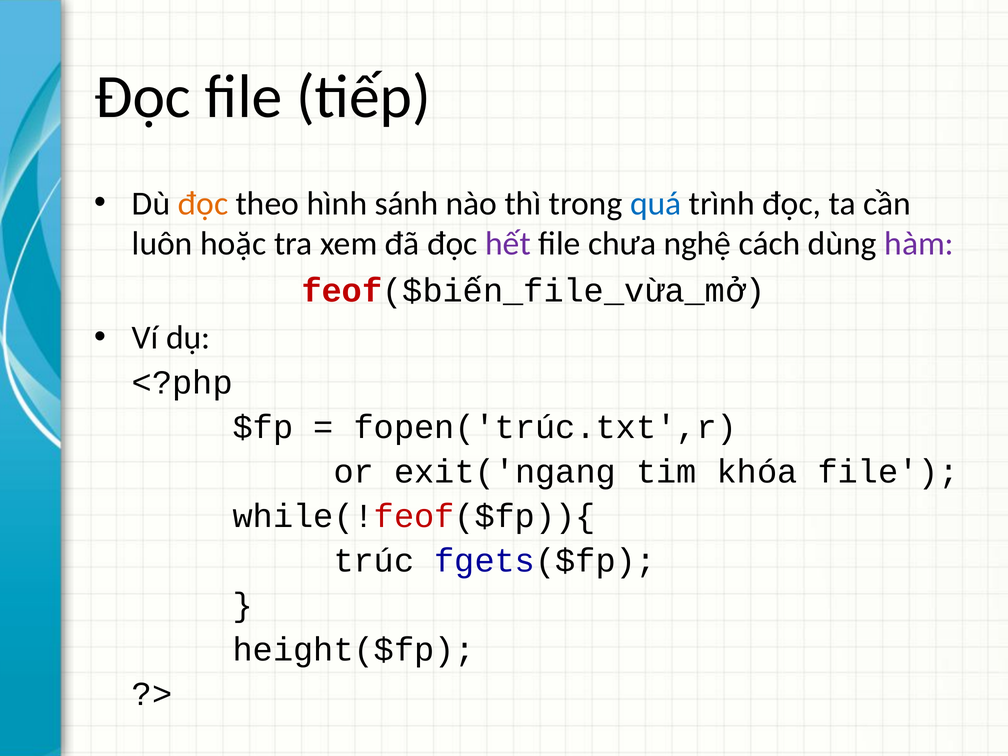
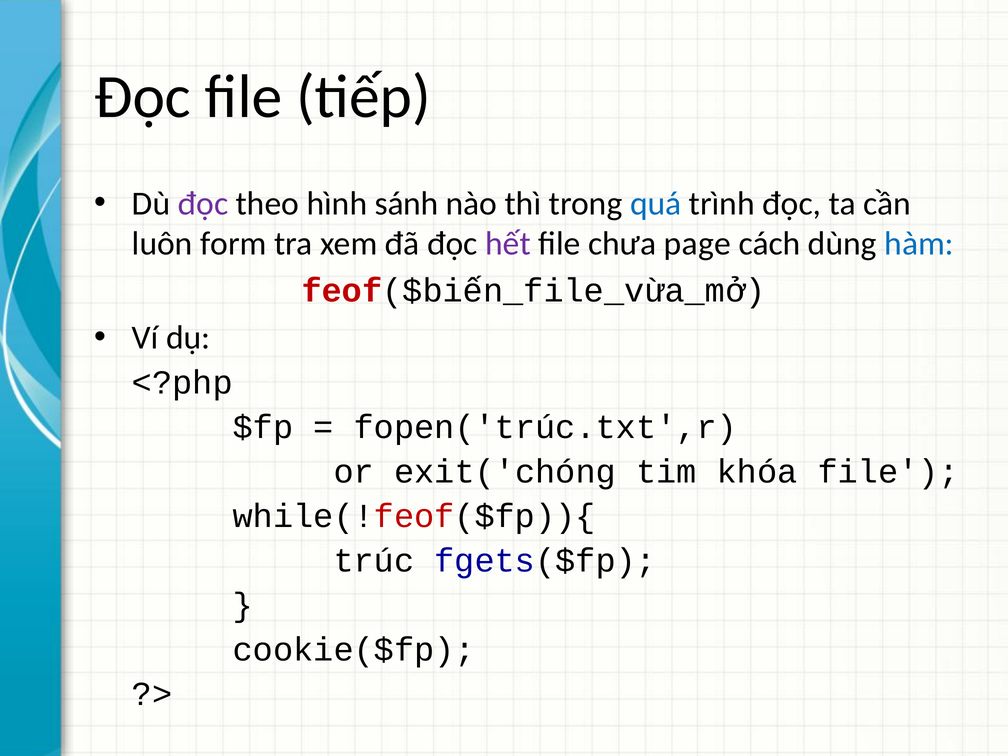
đọc colour: orange -> purple (203, 204)
hoặc: hoặc -> form (233, 244)
nghệ: nghệ -> page (697, 244)
hàm colour: purple -> blue (919, 244)
exit('ngang: exit('ngang -> exit('chóng (505, 471)
height($fp: height($fp -> cookie($fp (354, 650)
